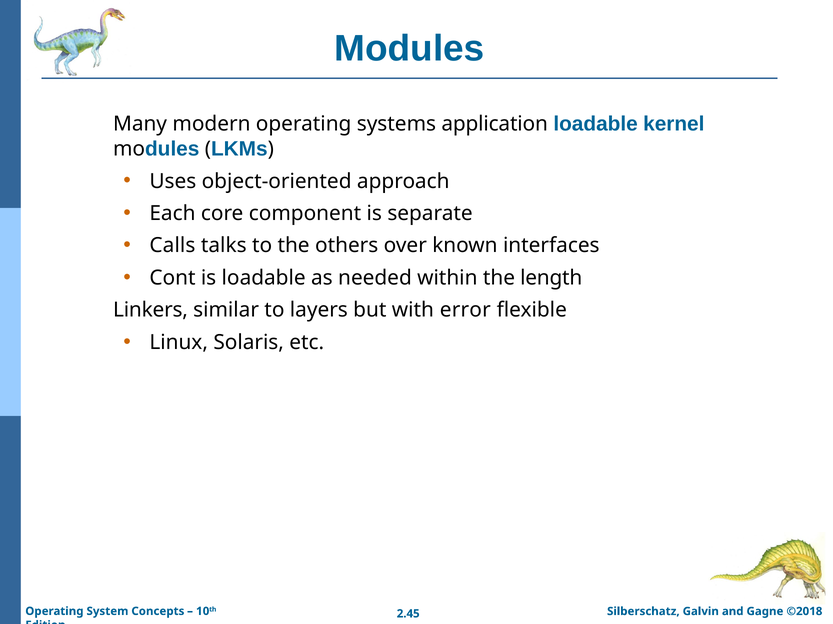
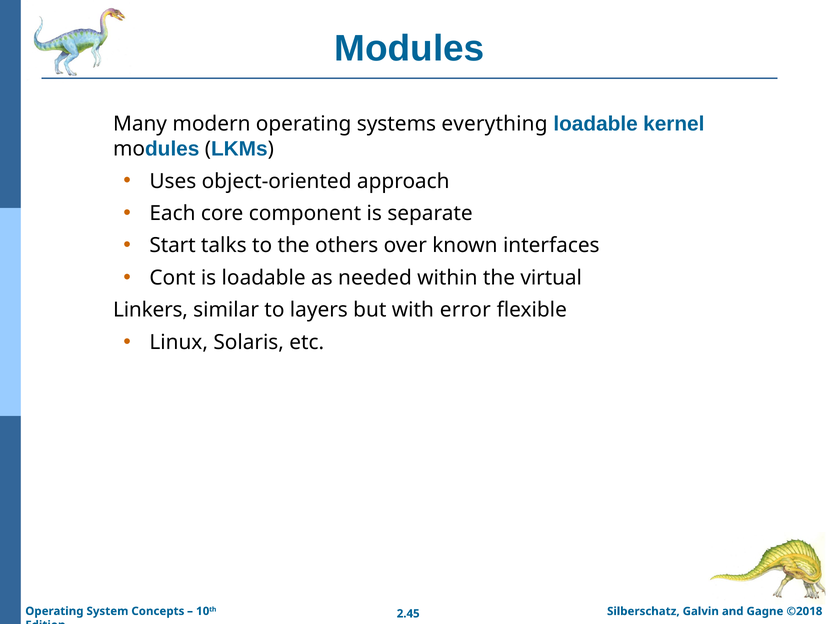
application: application -> everything (495, 124)
Calls: Calls -> Start (173, 246)
length: length -> virtual (551, 278)
